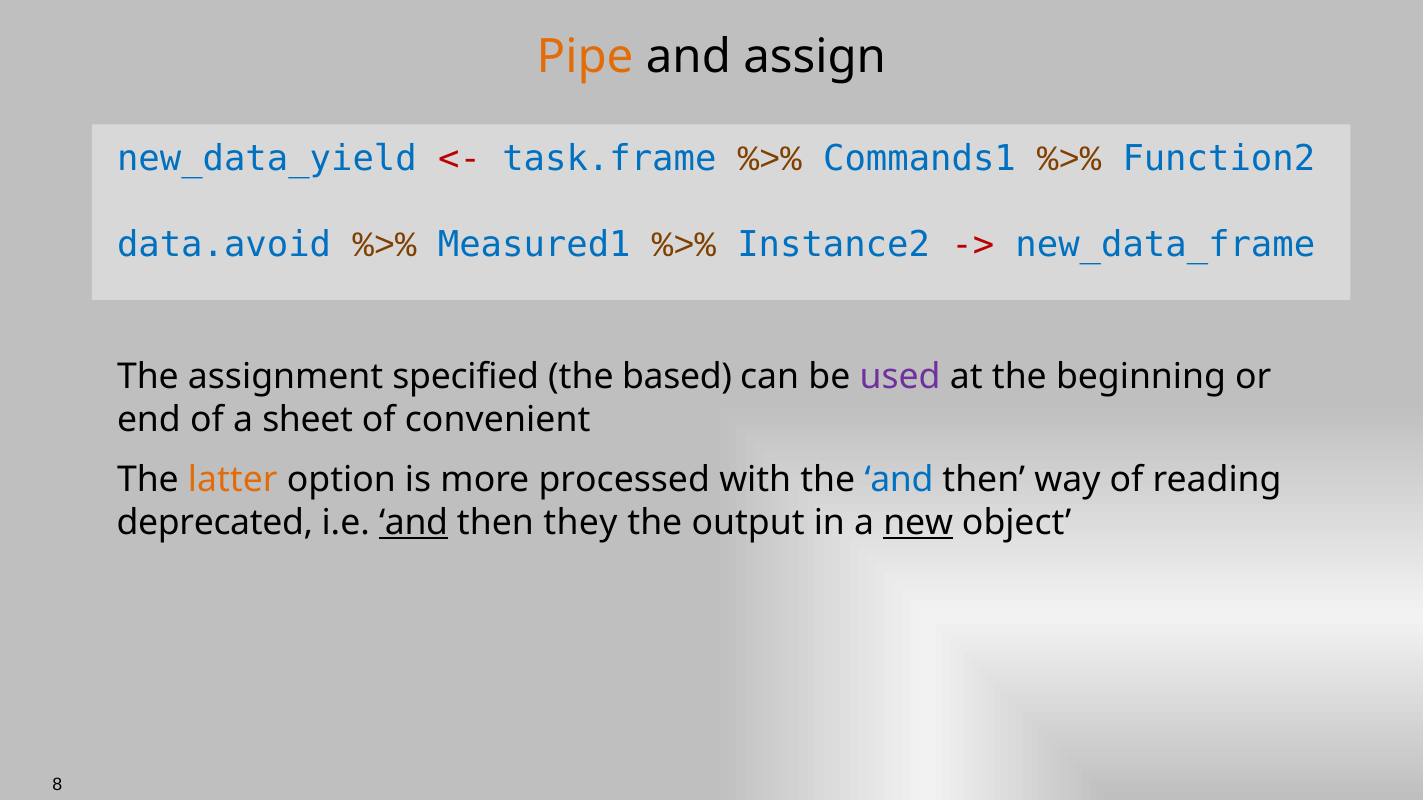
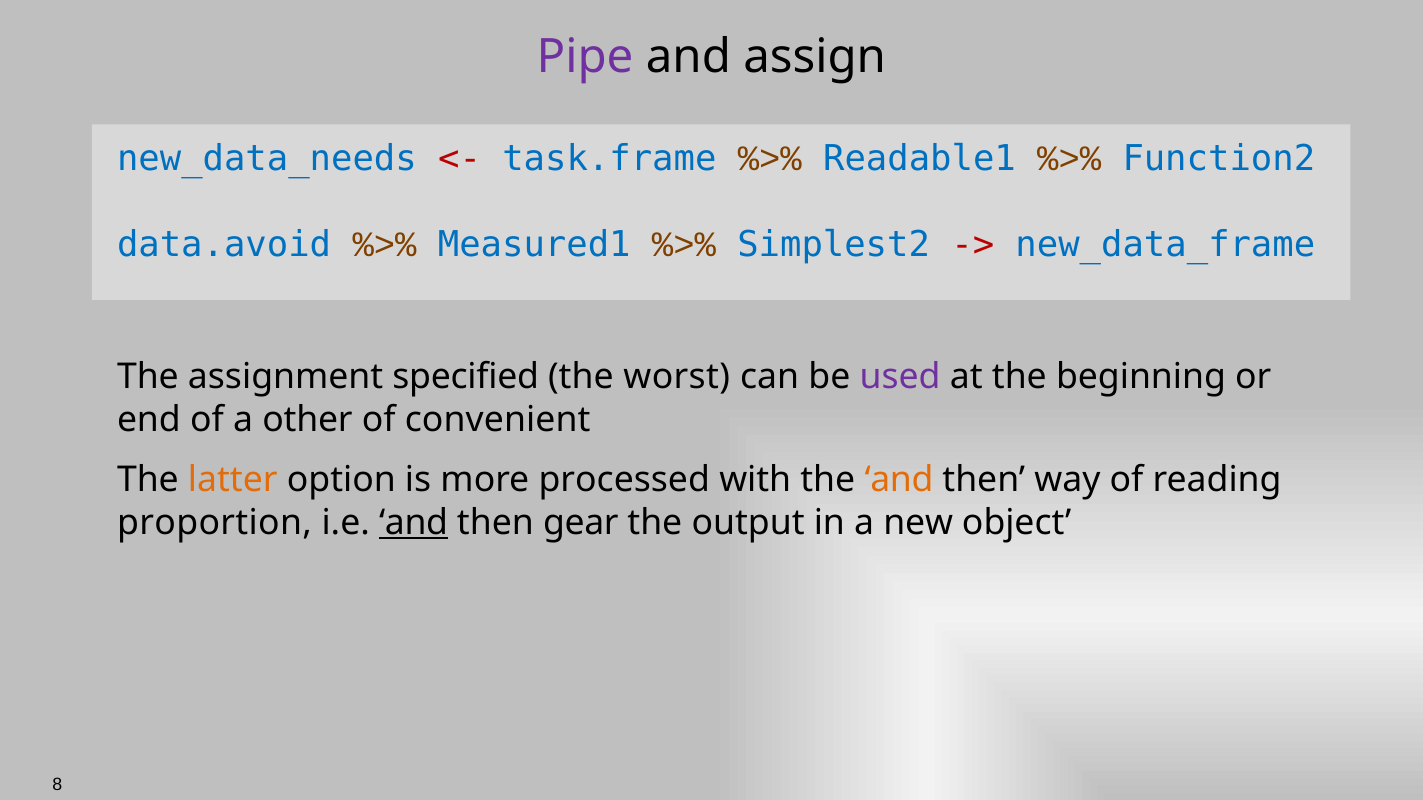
Pipe colour: orange -> purple (585, 57)
new_data_yield: new_data_yield -> new_data_needs (267, 159)
Commands1: Commands1 -> Readable1 (920, 159)
Instance2: Instance2 -> Simplest2 (834, 244)
based: based -> worst (677, 377)
sheet: sheet -> other (308, 420)
and colour: blue -> orange (899, 480)
deprecated: deprecated -> proportion (215, 523)
they: they -> gear (581, 523)
new underline: present -> none (918, 523)
